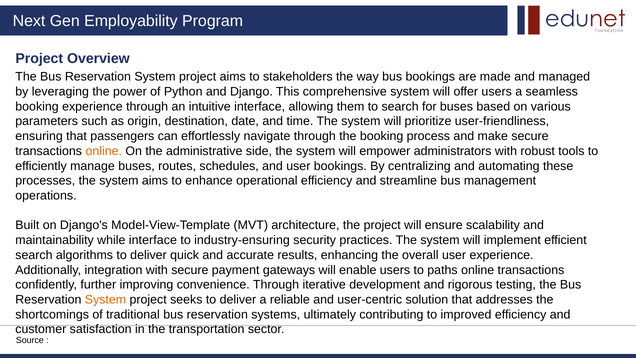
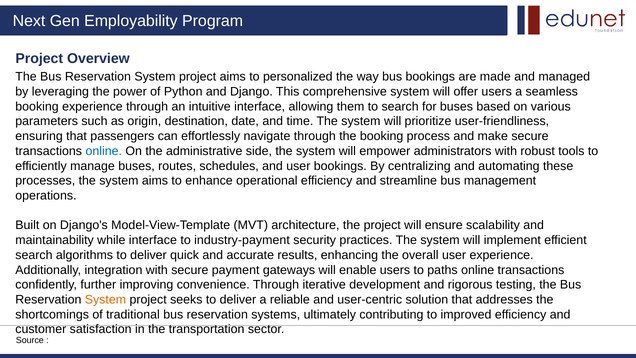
stakeholders: stakeholders -> personalized (298, 77)
online colour: orange -> blue (104, 151)
industry-ensuring: industry-ensuring -> industry-payment (242, 240)
